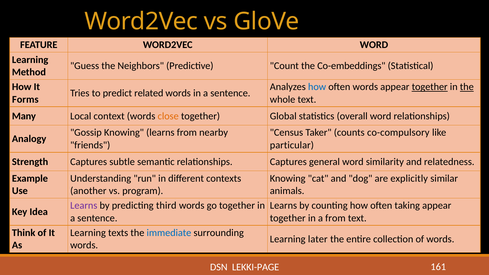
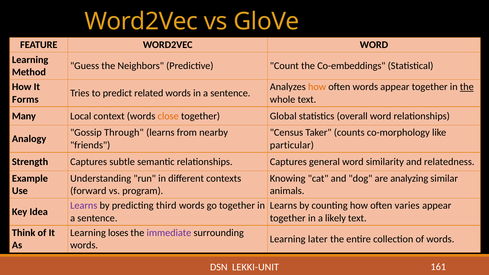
how colour: blue -> orange (317, 87)
together underline: present -> none (430, 87)
Gossip Knowing: Knowing -> Through (124, 133)
co-compulsory: co-compulsory -> co-morphology (398, 133)
explicitly: explicitly -> analyzing (409, 178)
another: another -> forward (88, 191)
taking: taking -> varies (407, 206)
a from: from -> likely (335, 218)
texts: texts -> loses (118, 233)
immediate colour: blue -> purple (169, 233)
LEKKI-PAGE: LEKKI-PAGE -> LEKKI-UNIT (256, 267)
